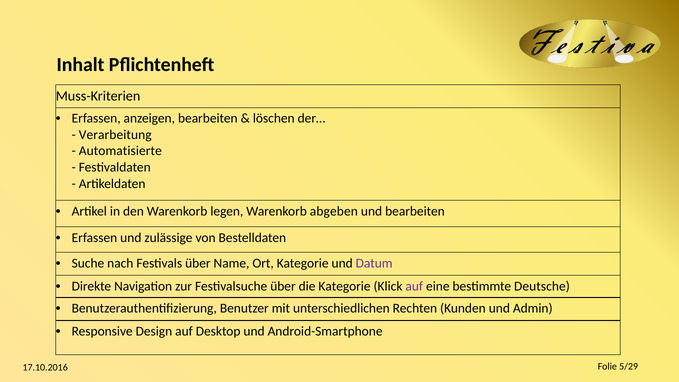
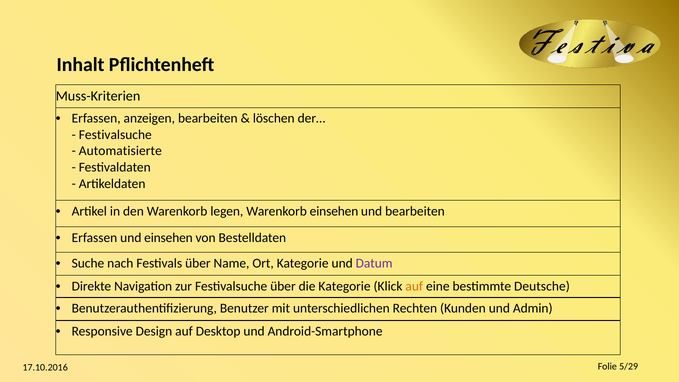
Verarbeitung: Verarbeitung -> Festivalsuche (115, 135)
Warenkorb abgeben: abgeben -> einsehen (334, 211)
und zulässige: zulässige -> einsehen (169, 238)
auf colour: purple -> orange (414, 286)
